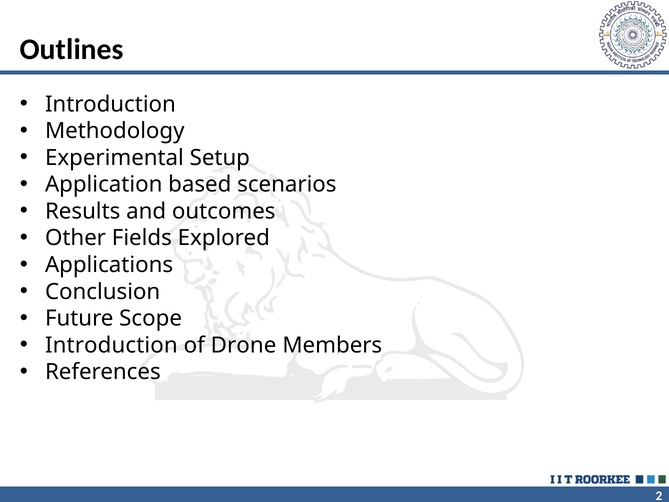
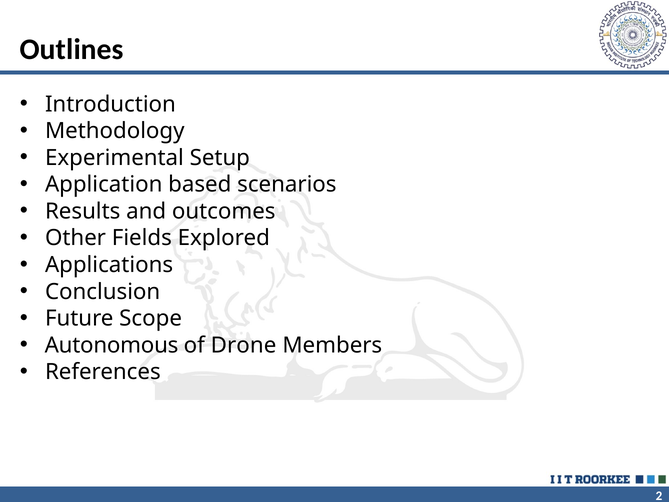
Introduction: Introduction -> Autonomous (112, 345)
